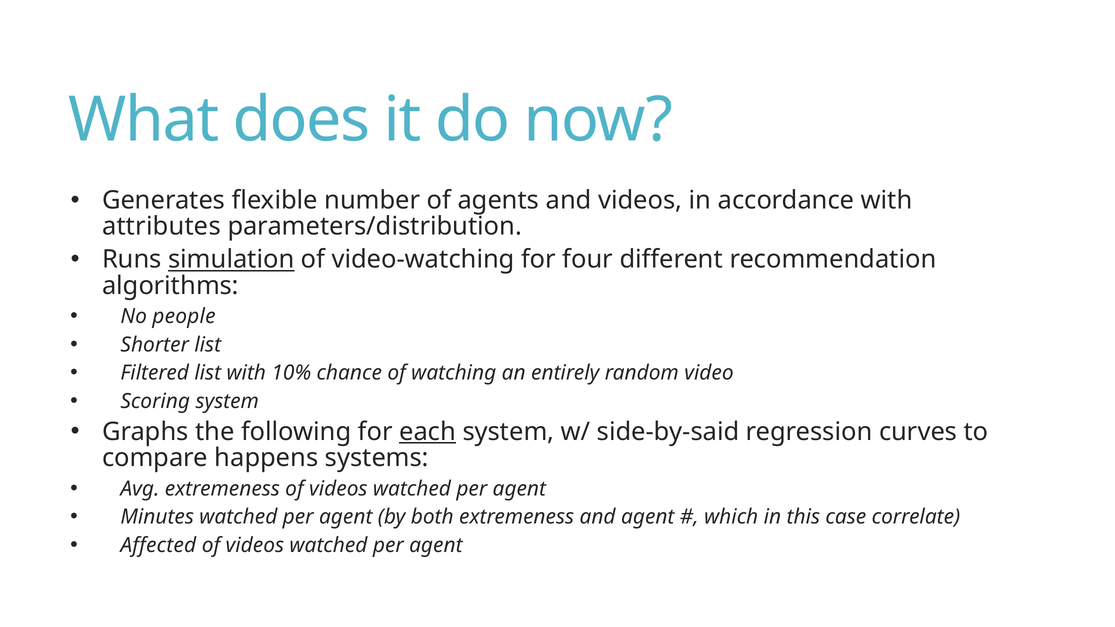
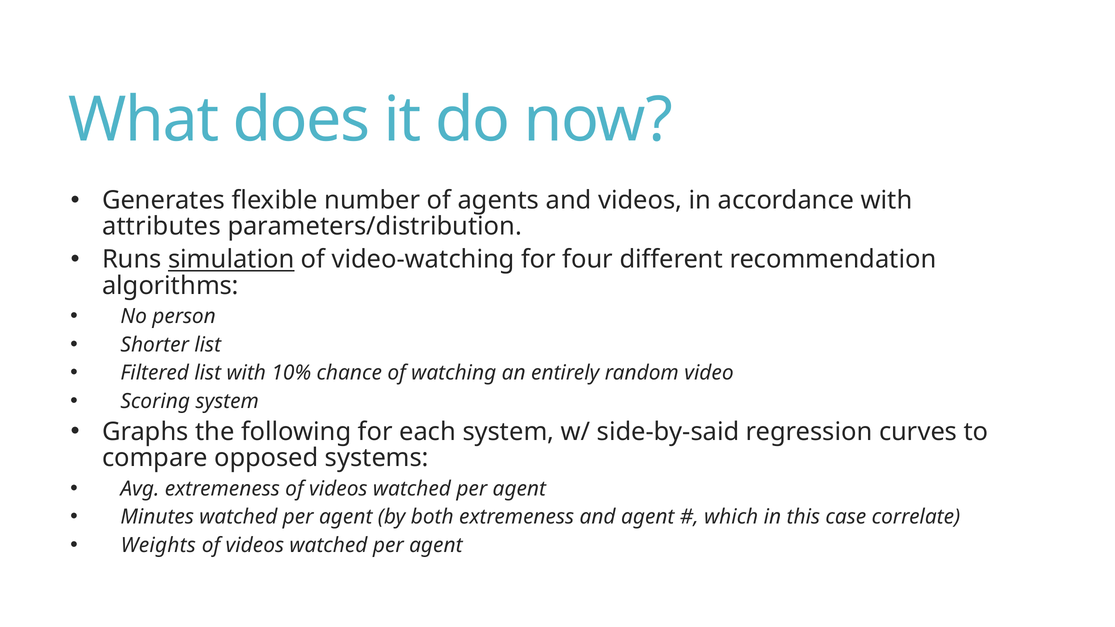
people: people -> person (184, 316)
each underline: present -> none (428, 432)
happens: happens -> opposed (266, 458)
Affected: Affected -> Weights (158, 545)
